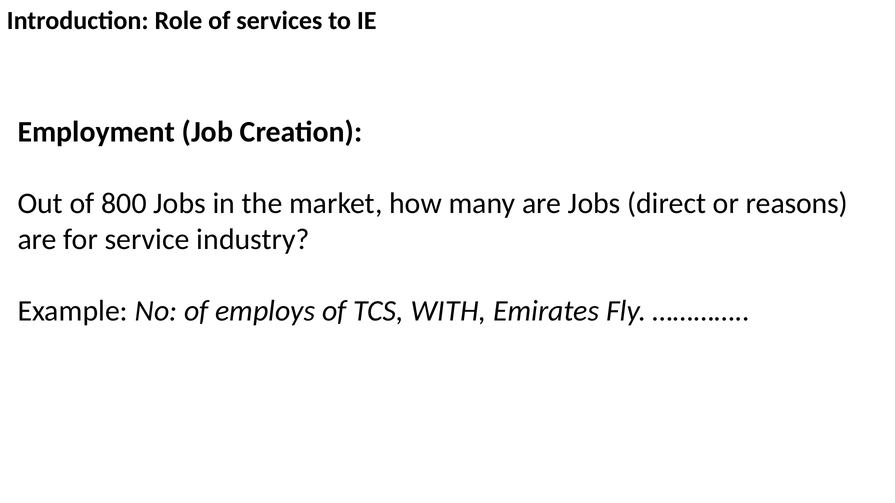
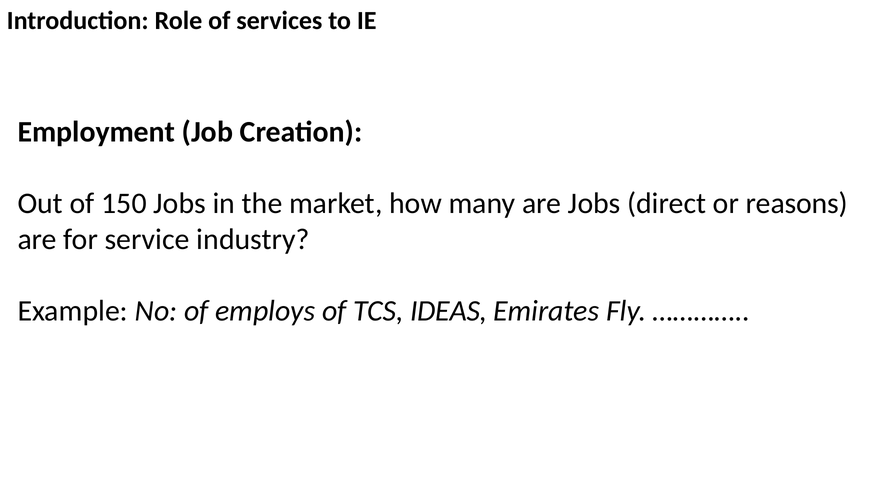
800: 800 -> 150 (124, 204)
WITH: WITH -> IDEAS (449, 311)
